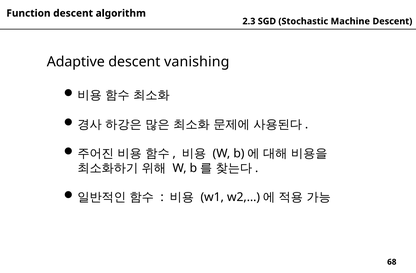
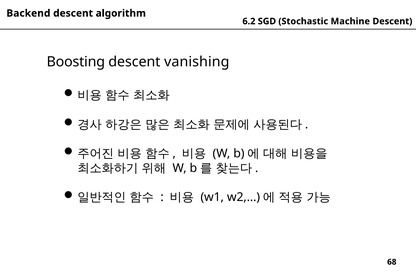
Function: Function -> Backend (28, 13)
2.3: 2.3 -> 6.2 (249, 21)
Adaptive: Adaptive -> Boosting (76, 62)
